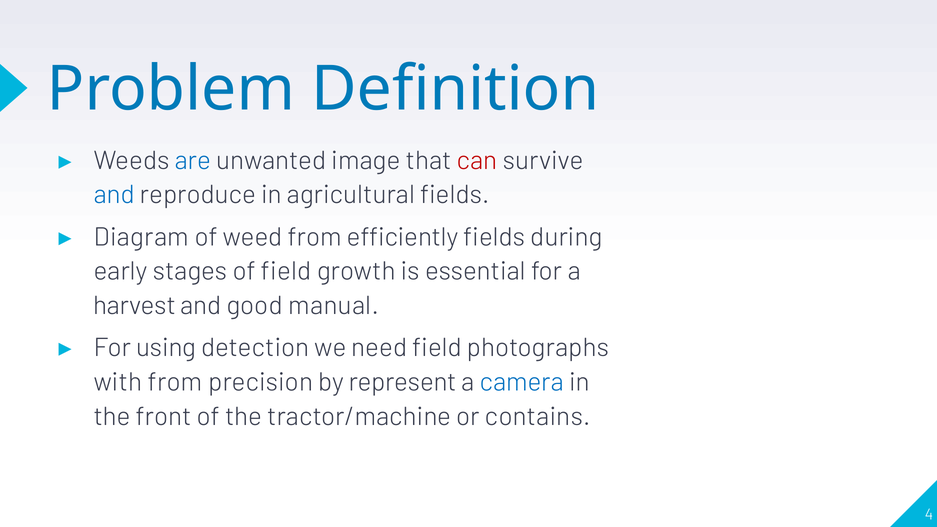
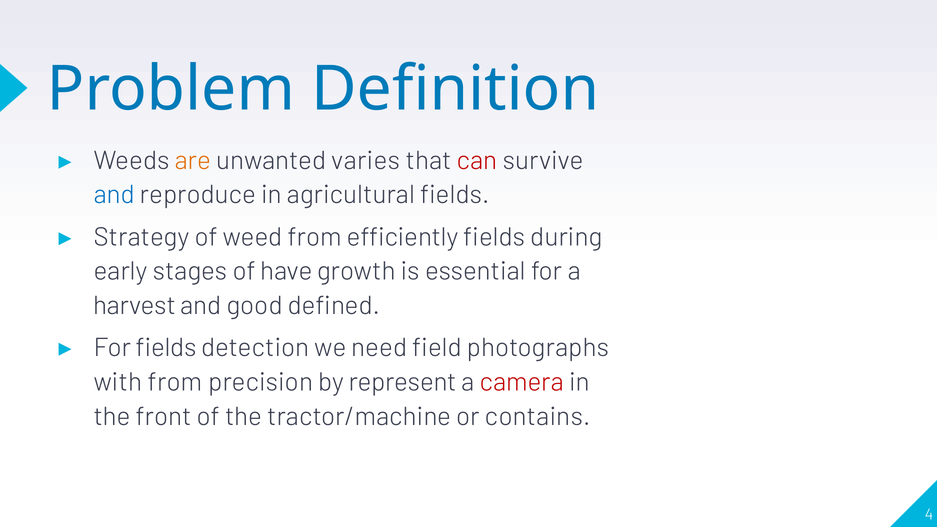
are colour: blue -> orange (193, 160)
image: image -> varies (366, 160)
Diagram: Diagram -> Strategy (141, 237)
of field: field -> have (286, 271)
manual: manual -> defined (334, 306)
For using: using -> fields (166, 348)
camera colour: blue -> red (522, 382)
